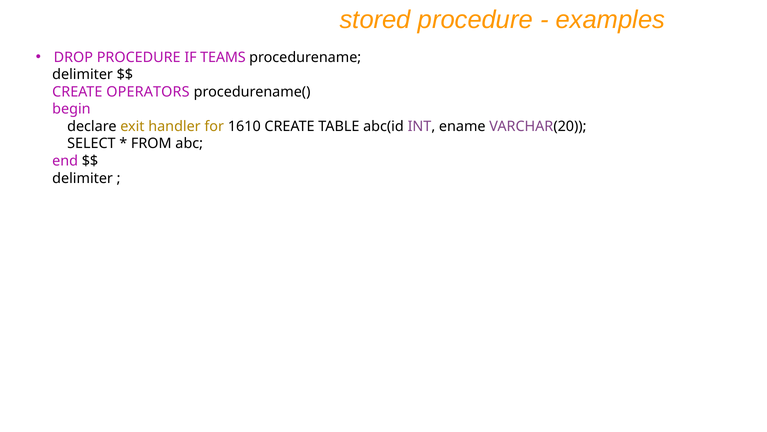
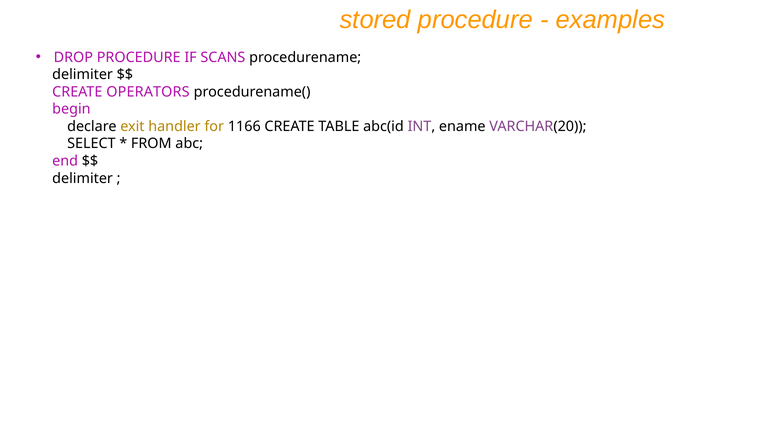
TEAMS: TEAMS -> SCANS (223, 57)
1610: 1610 -> 1166 (244, 126)
